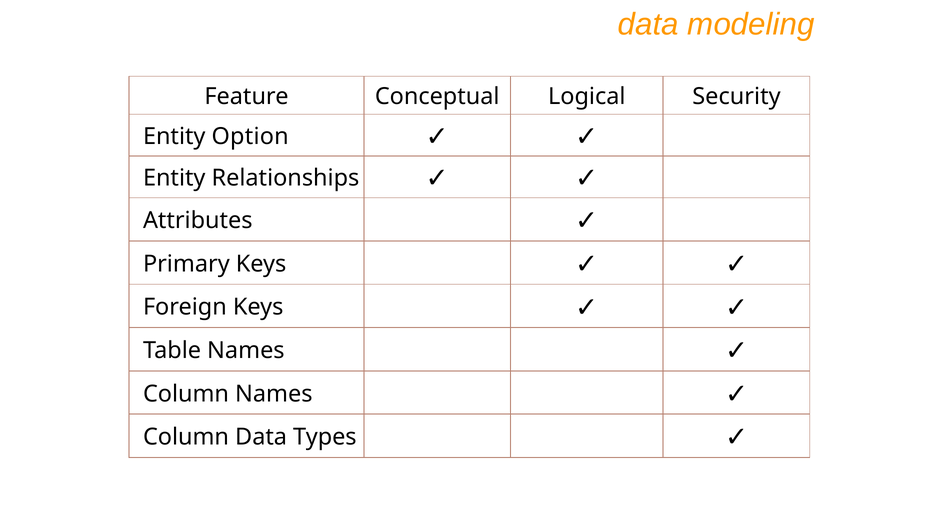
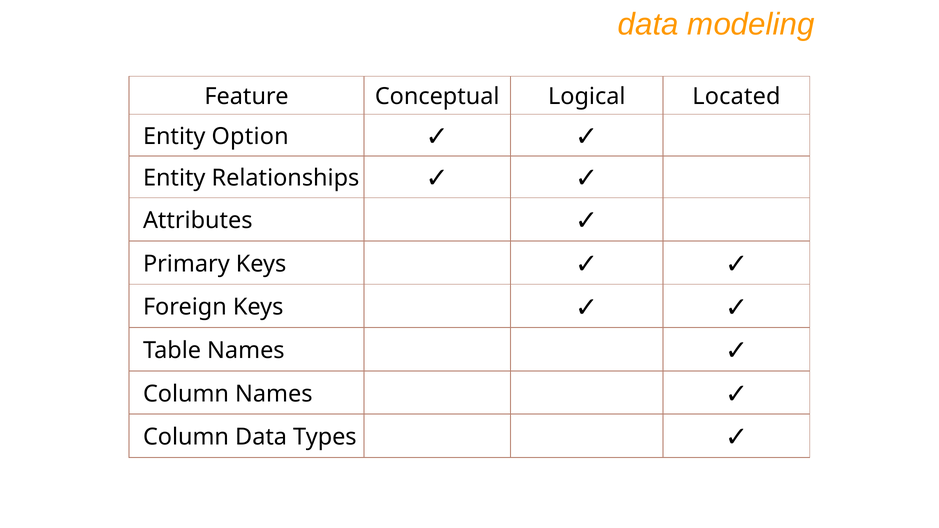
Security: Security -> Located (736, 97)
